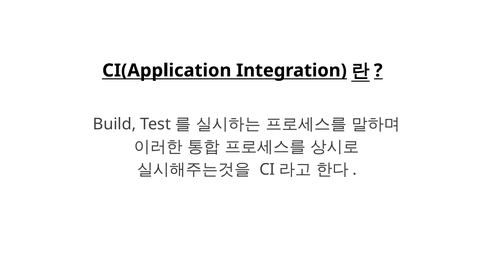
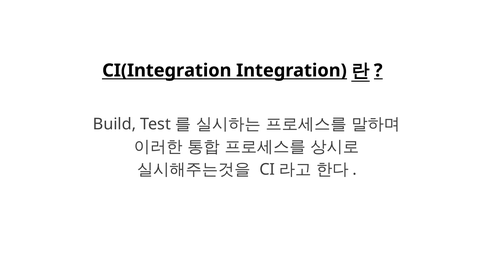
CI(Application: CI(Application -> CI(Integration (167, 71)
